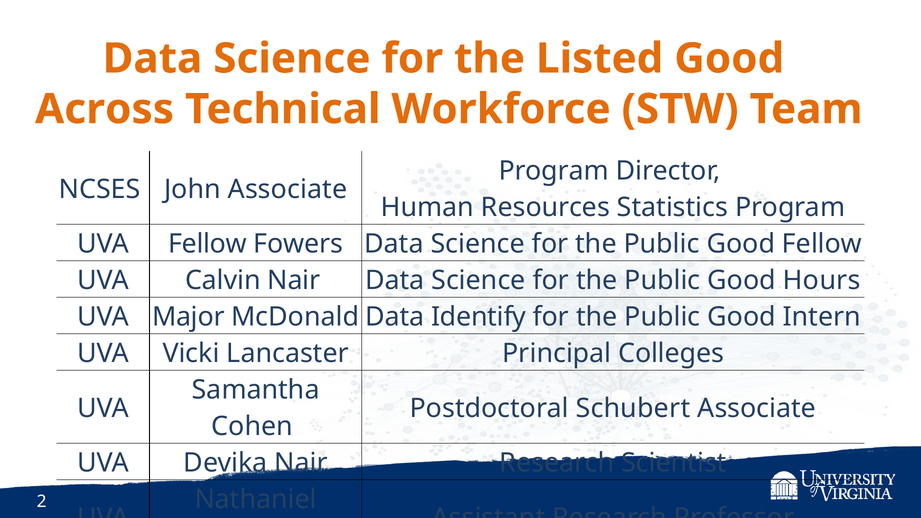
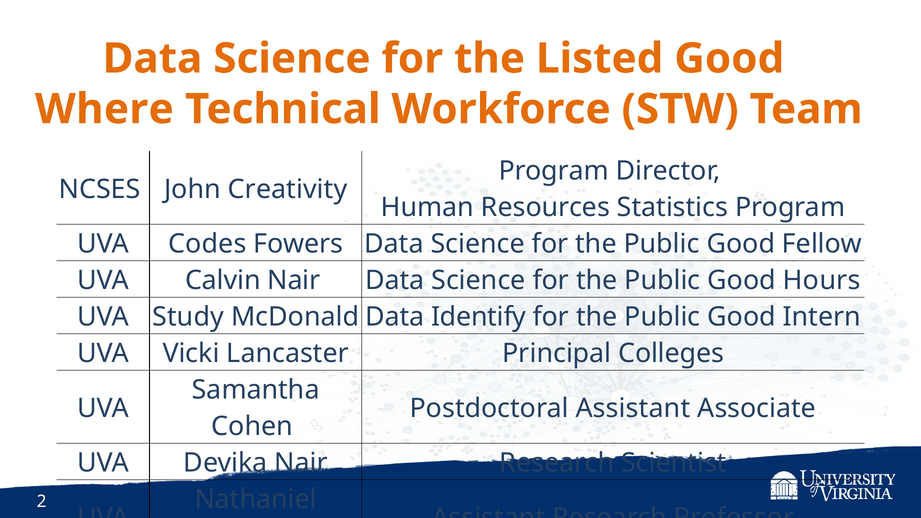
Across: Across -> Where (104, 109)
John Associate: Associate -> Creativity (288, 189)
UVA Fellow: Fellow -> Codes (207, 244)
Major: Major -> Study (188, 317)
Postdoctoral Schubert: Schubert -> Assistant (633, 408)
